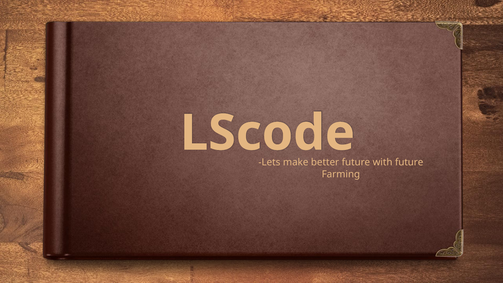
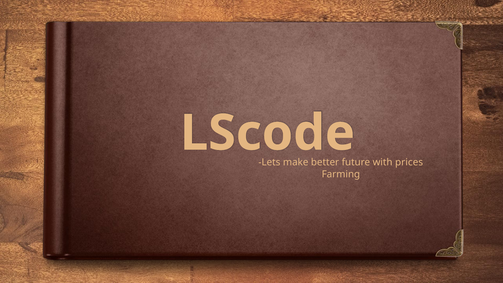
with future: future -> prices (409, 162)
